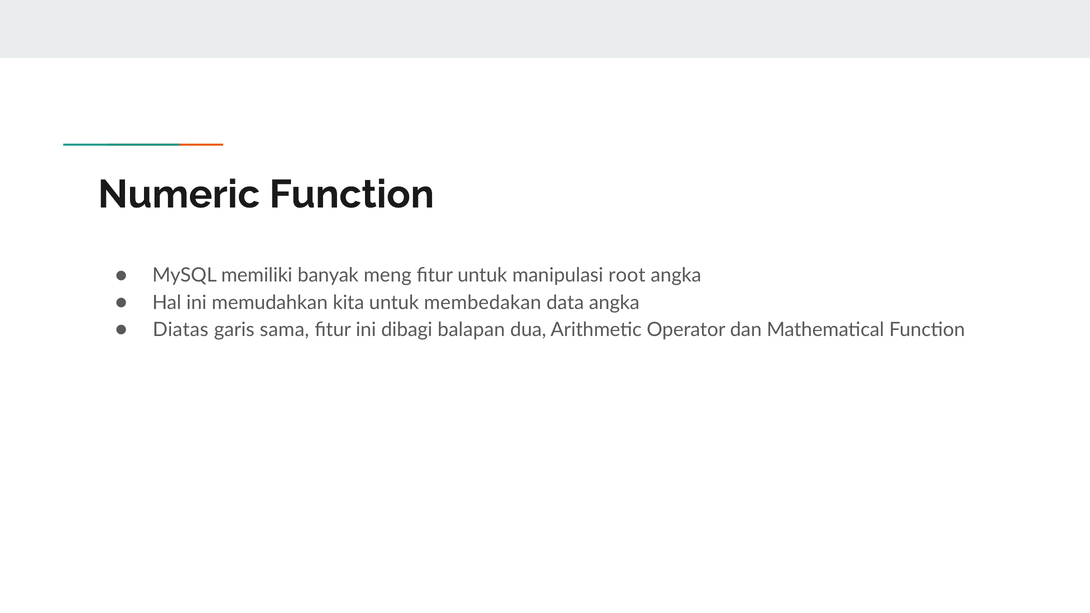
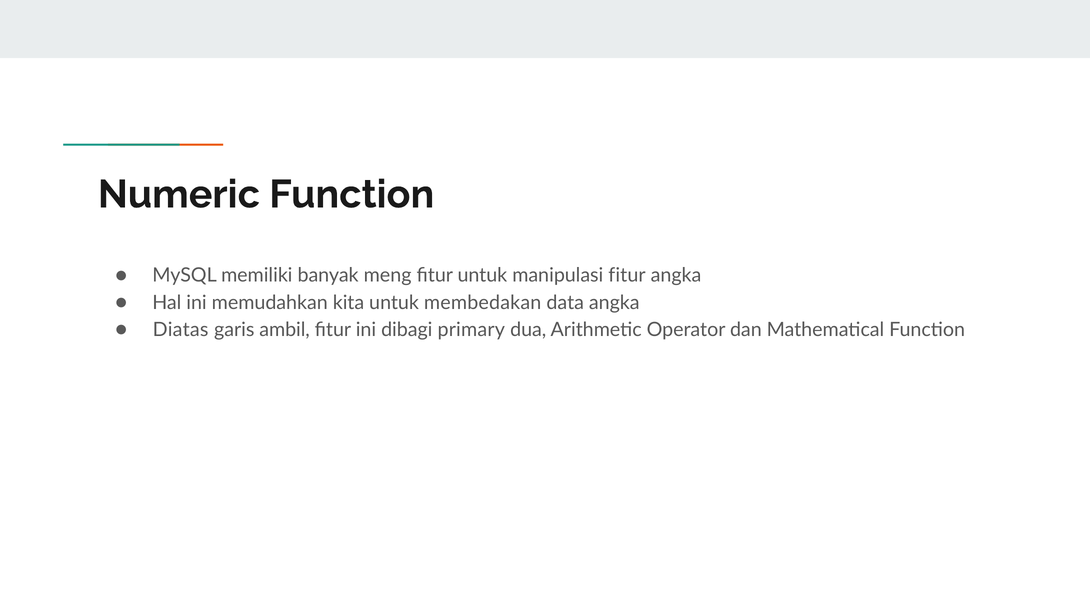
manipulasi root: root -> fitur (627, 275)
sama: sama -> ambil (285, 330)
balapan: balapan -> primary (471, 330)
